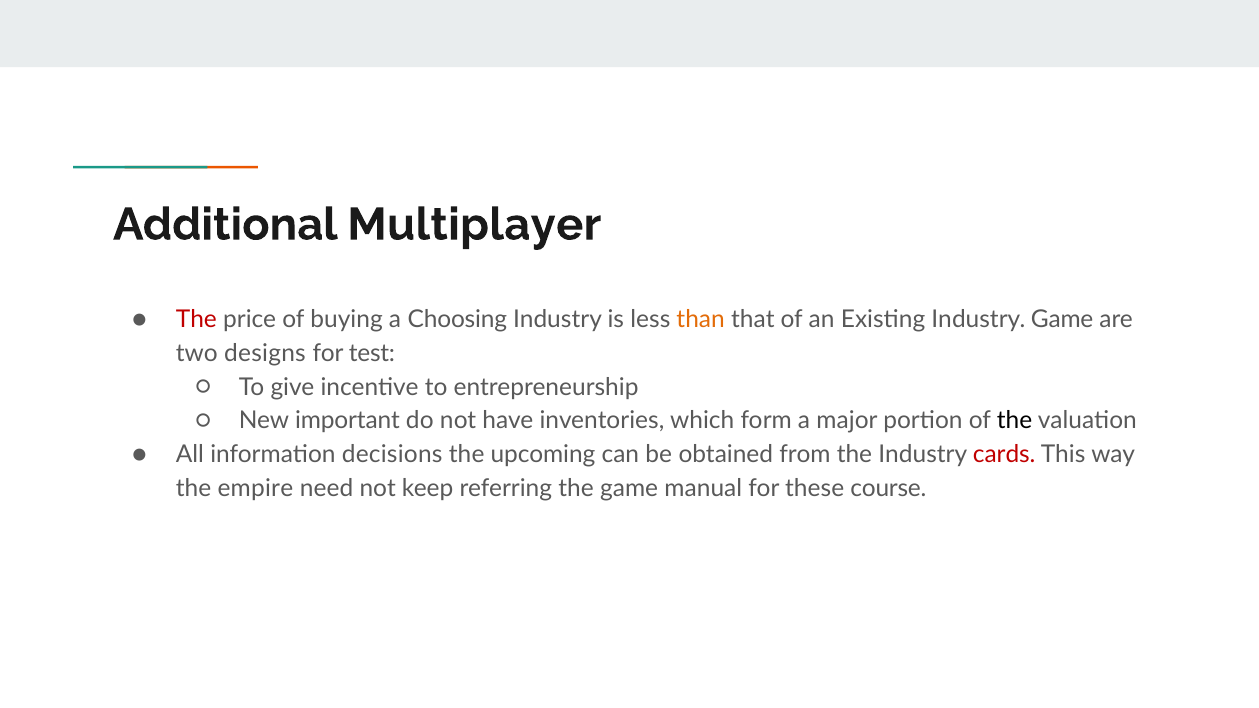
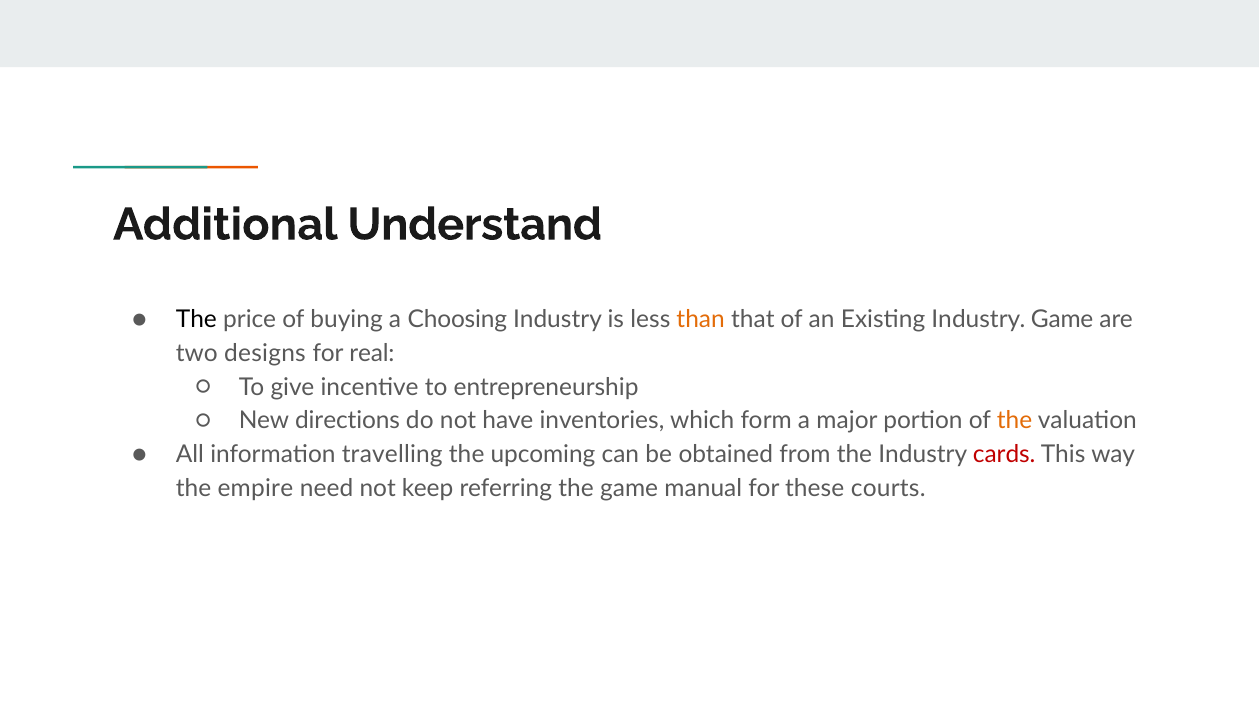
Multiplayer: Multiplayer -> Understand (475, 225)
The colour: red -> black (196, 320)
test: test -> real (372, 353)
important: important -> directions (348, 421)
the colour: black -> orange (1015, 421)
decisions: decisions -> travelling (392, 455)
course: course -> courts (888, 488)
